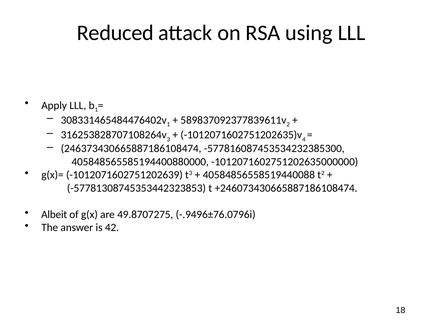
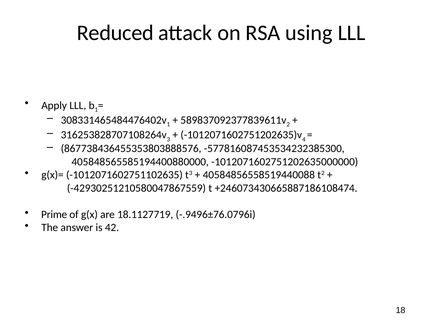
246373430665887186108474: 246373430665887186108474 -> 867738436455353803888576 (131, 149)
-1012071602751202639: -1012071602751202639 -> -1012071602751102635 (124, 175)
-57781308745353442323853: -57781308745353442323853 -> -42930251210580047867559 (136, 188)
Albeit: Albeit -> Prime (54, 215)
49.8707275: 49.8707275 -> 18.1127719 (145, 215)
